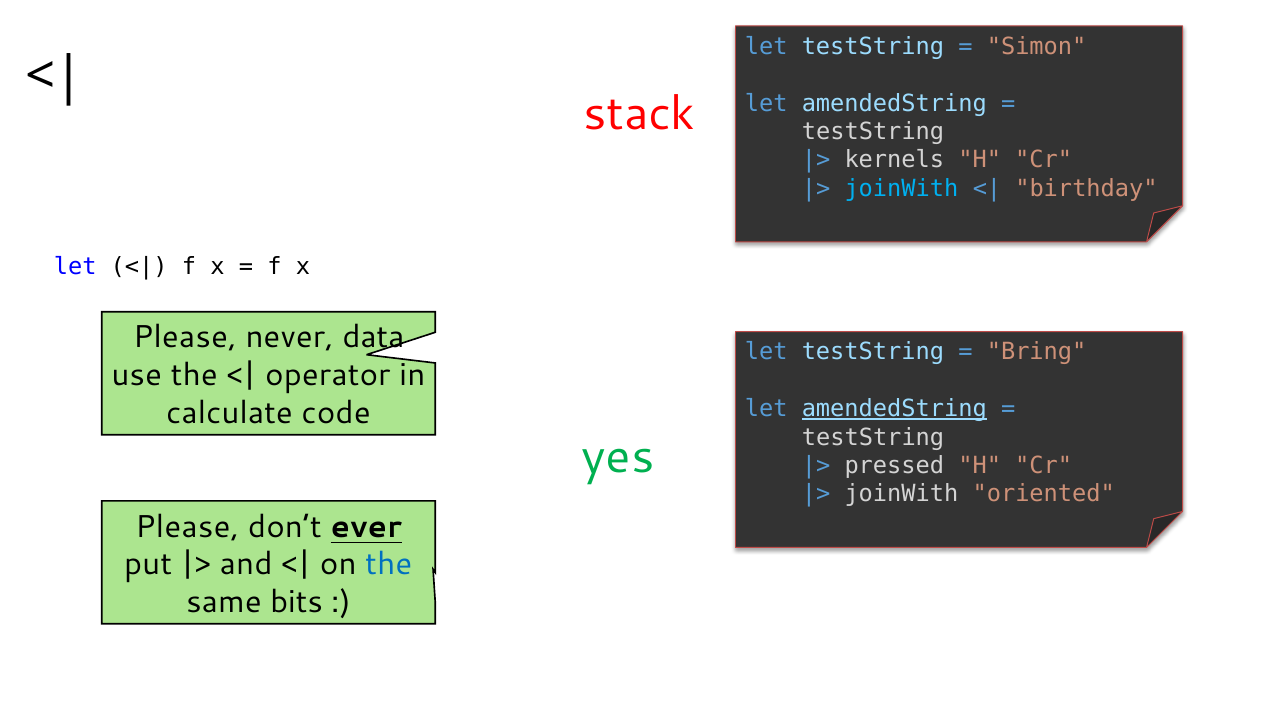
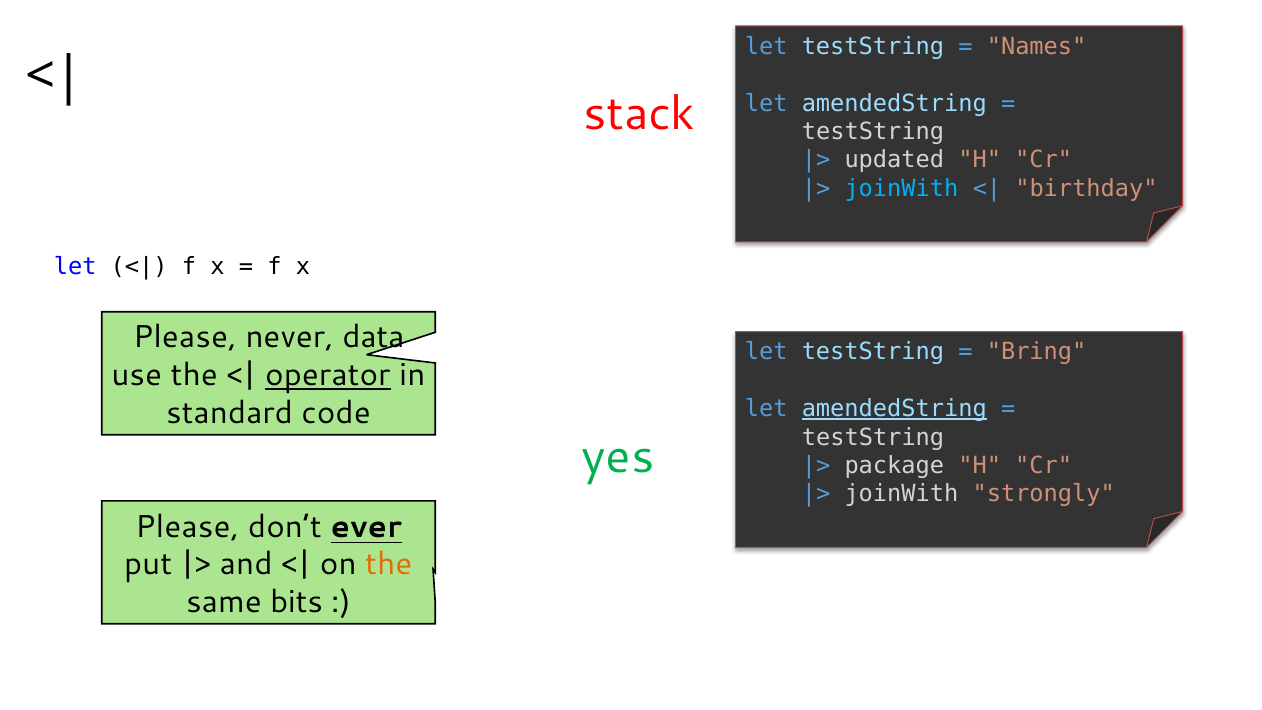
Simon: Simon -> Names (1037, 46)
kernels: kernels -> updated (894, 160)
operator underline: none -> present (328, 375)
calculate: calculate -> standard (229, 413)
pressed: pressed -> package (894, 466)
oriented: oriented -> strongly (1044, 494)
the colour: blue -> orange (389, 564)
